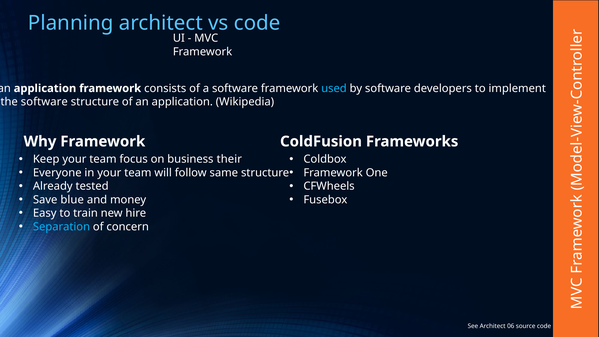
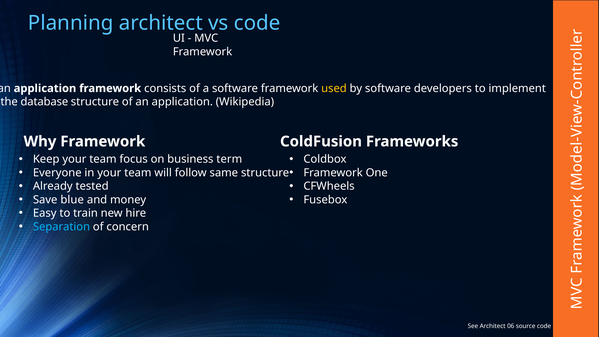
used colour: light blue -> yellow (334, 88)
the software: software -> database (44, 102)
their: their -> term (229, 159)
